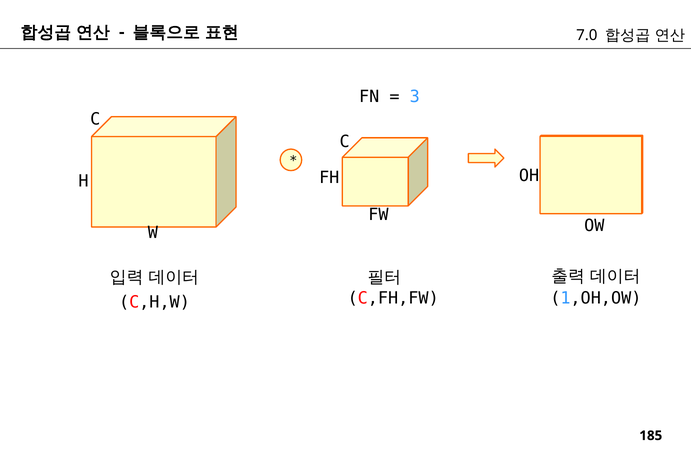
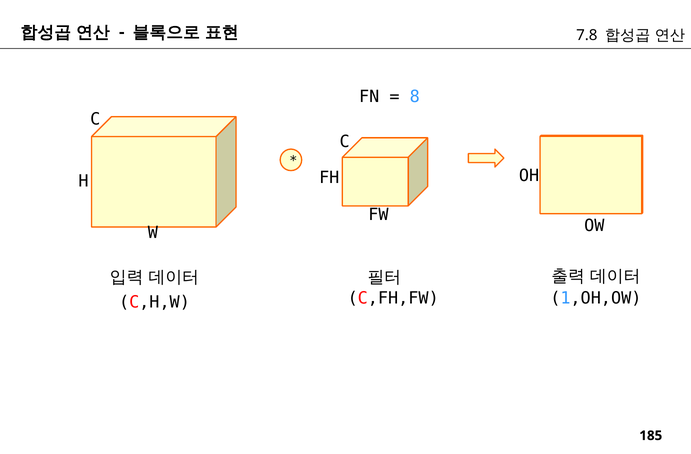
7.0: 7.0 -> 7.8 (587, 35)
3: 3 -> 8 (415, 97)
